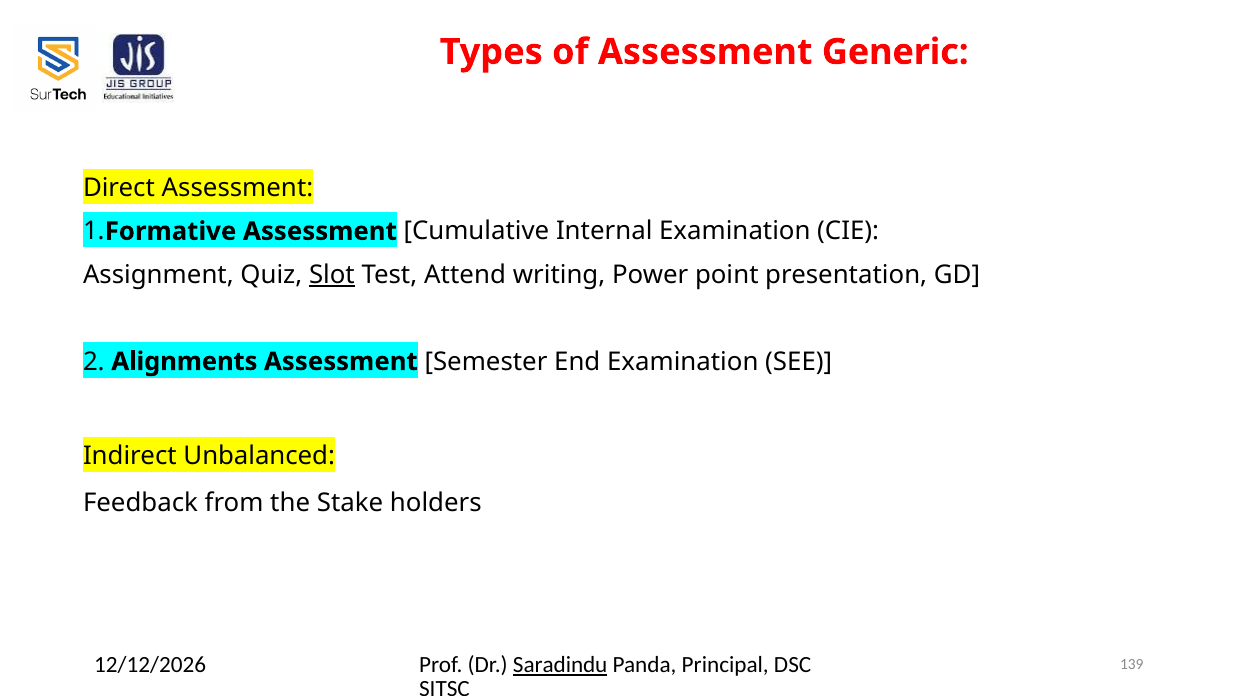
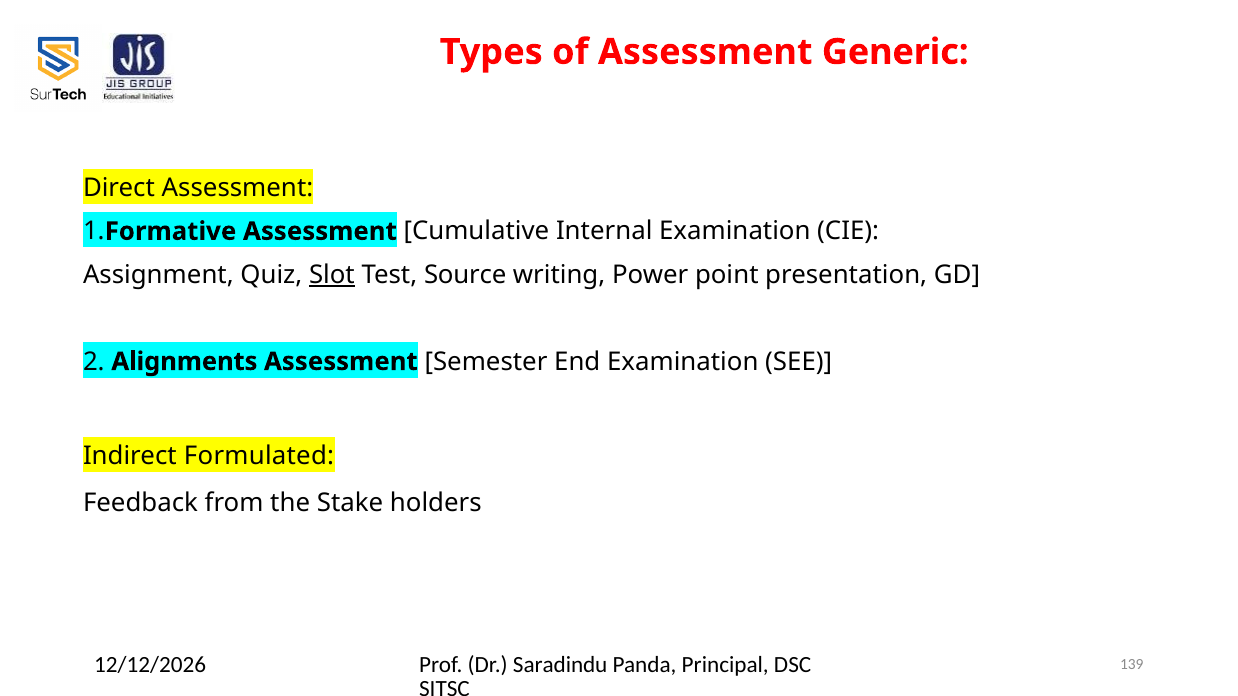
Attend: Attend -> Source (465, 275)
Unbalanced: Unbalanced -> Formulated (259, 456)
Saradindu underline: present -> none (560, 666)
